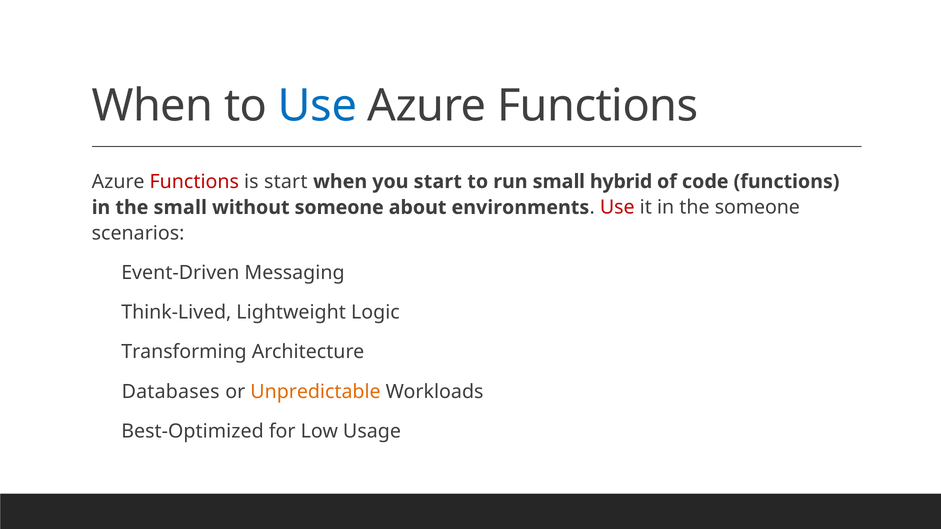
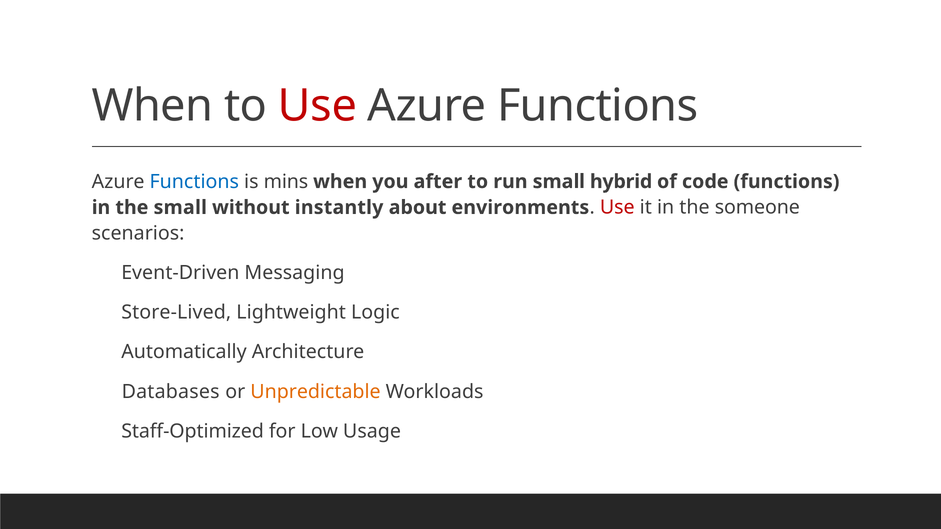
Use colour: blue -> red (317, 106)
Functions colour: red -> blue (194, 182)
is start: start -> mins (286, 182)
you start: start -> after (438, 182)
without someone: someone -> instantly (339, 208)
Think-Lived: Think-Lived -> Store-Lived (176, 313)
Transforming: Transforming -> Automatically (184, 352)
Best-Optimized: Best-Optimized -> Staff-Optimized (193, 431)
